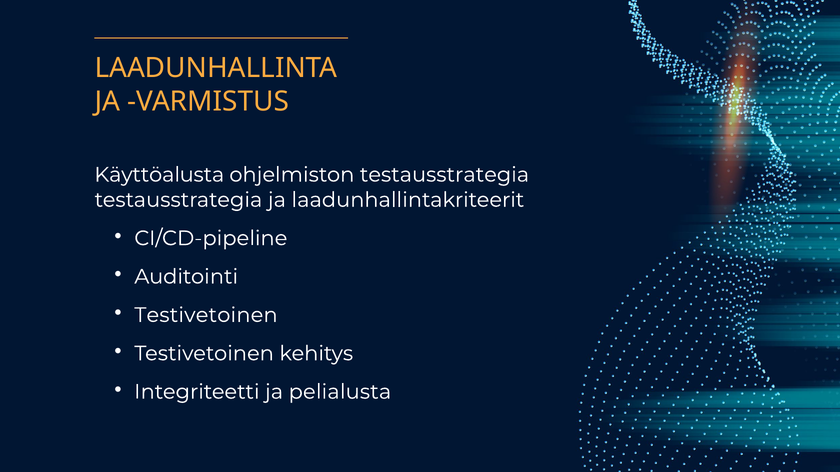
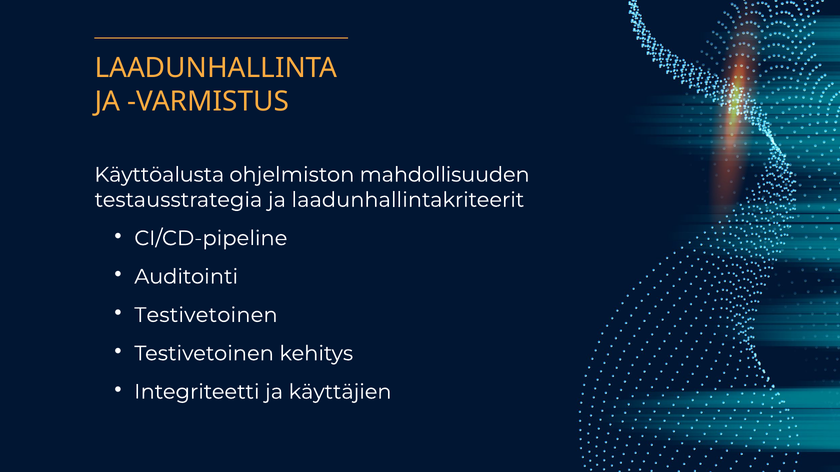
ohjelmiston testausstrategia: testausstrategia -> mahdollisuuden (445, 175)
pelialusta: pelialusta -> käyttäjien (340, 392)
